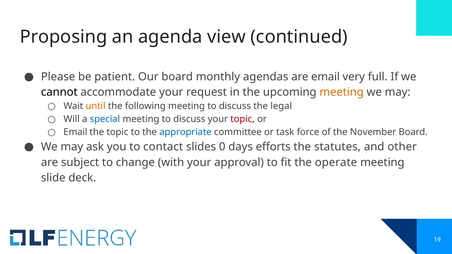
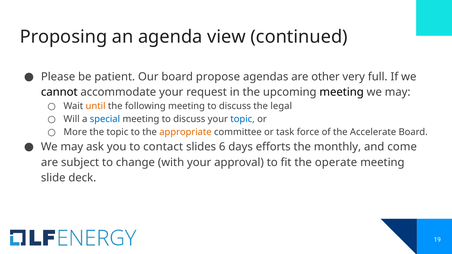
monthly: monthly -> propose (218, 77)
are email: email -> other (325, 77)
meeting colour: orange -> black (342, 92)
topic colour: red -> blue (243, 119)
Email: Email -> More (75, 132)
appropriate colour: blue -> orange (185, 132)
November: November -> Accelerate (373, 132)
0: 0 -> 6 (222, 147)
statutes: statutes -> monthly (338, 147)
other: other -> come (402, 147)
